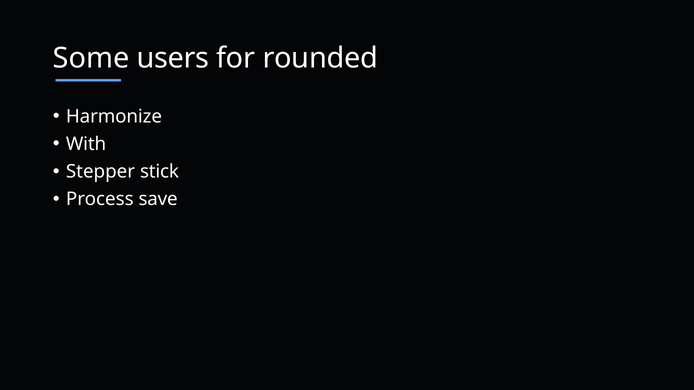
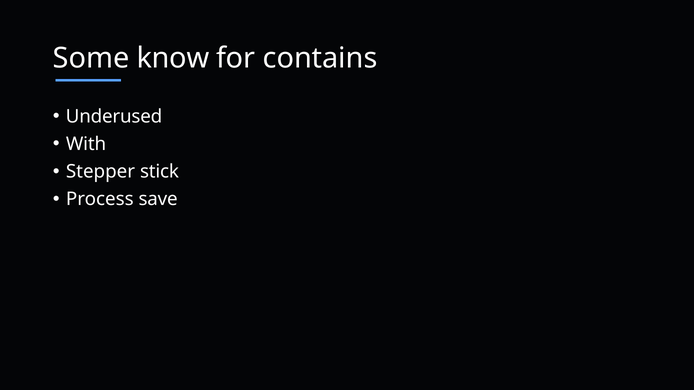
users: users -> know (173, 58)
rounded: rounded -> contains (320, 58)
Harmonize: Harmonize -> Underused (114, 117)
